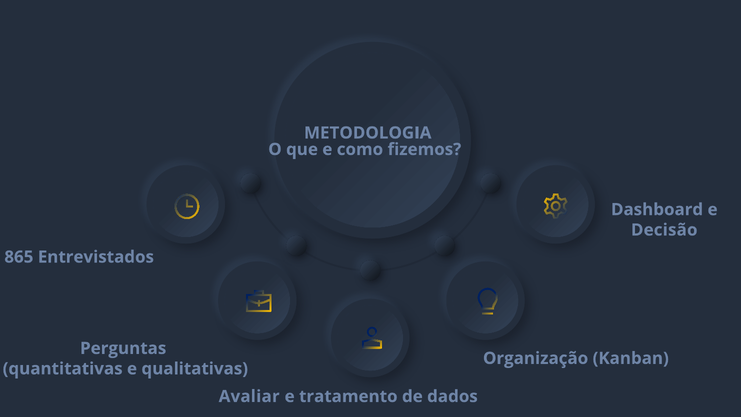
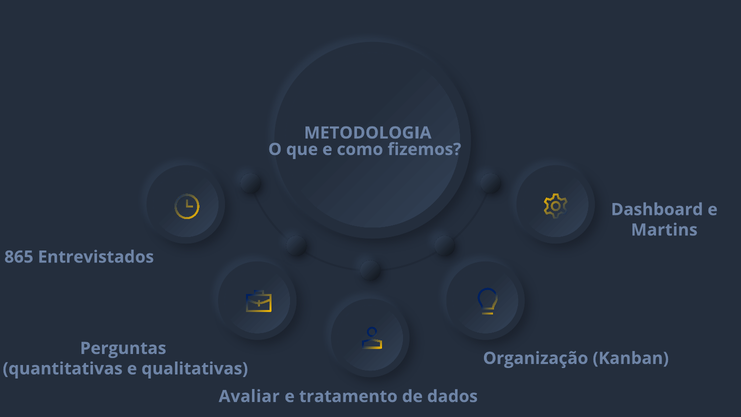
Decisão: Decisão -> Martins (664, 230)
